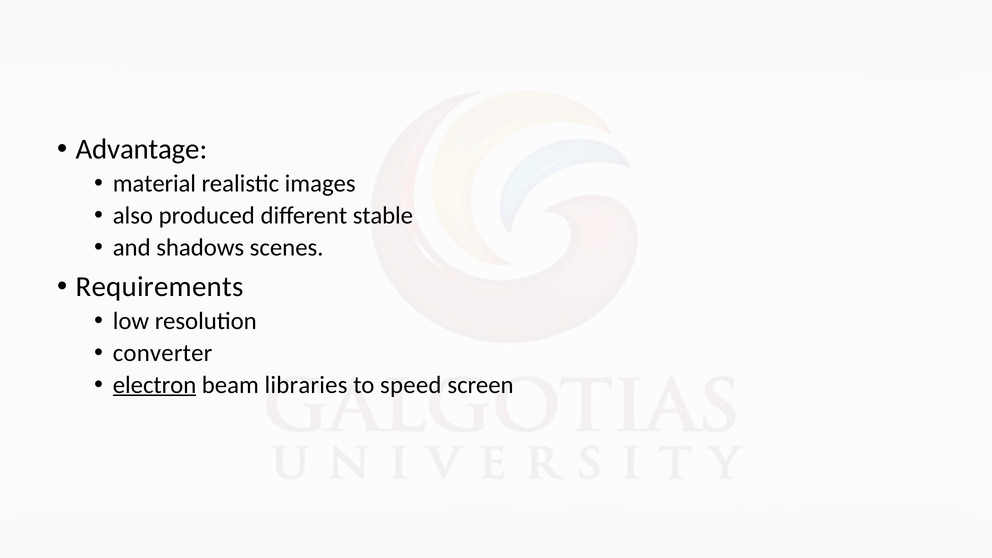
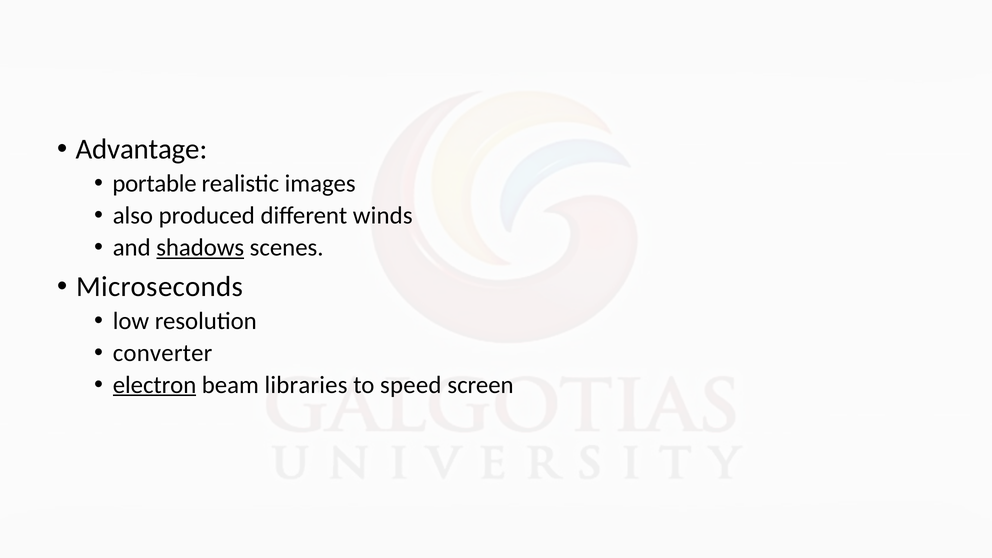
material: material -> portable (154, 184)
stable: stable -> winds (383, 216)
shadows underline: none -> present (200, 247)
Requirements: Requirements -> Microseconds (160, 287)
